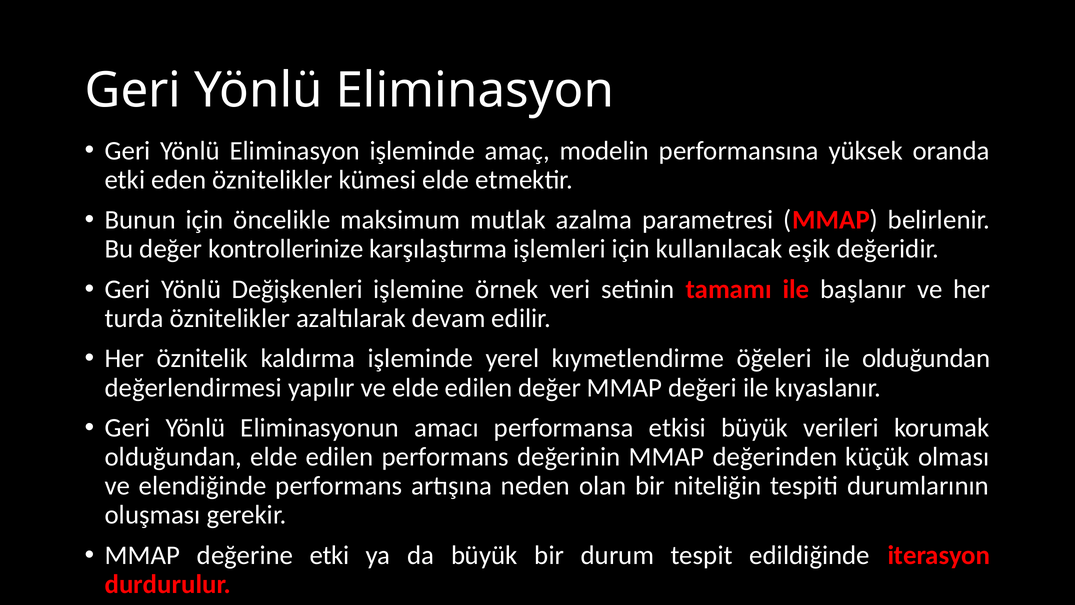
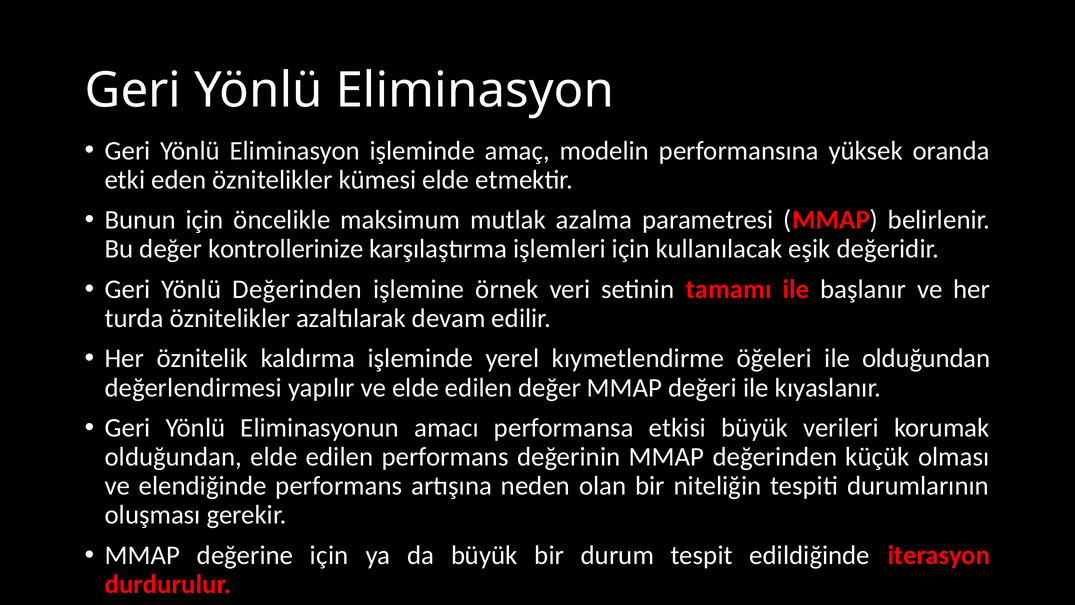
Yönlü Değişkenleri: Değişkenleri -> Değerinden (297, 289)
değerine etki: etki -> için (329, 555)
